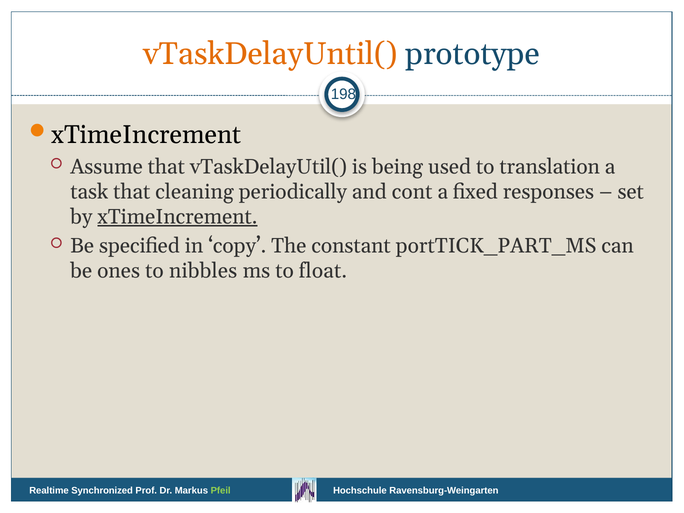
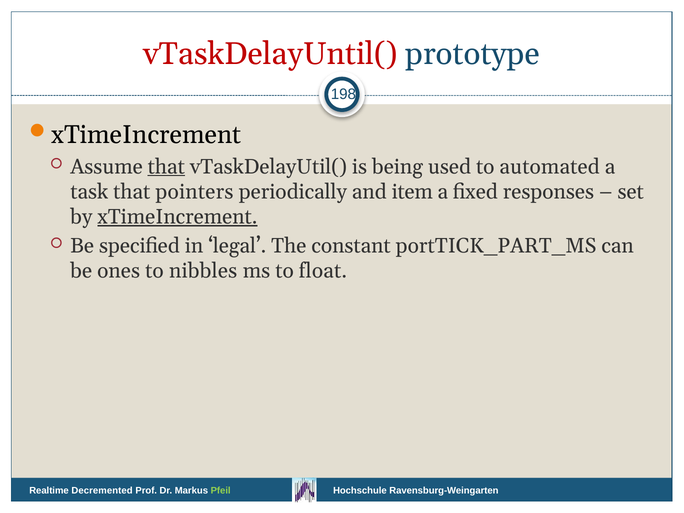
vTaskDelayUntil( colour: orange -> red (271, 54)
that underline: none -> present (166, 167)
translation: translation -> automated (550, 167)
cleaning: cleaning -> pointers (194, 192)
cont: cont -> item (412, 192)
copy: copy -> legal (237, 246)
Synchronized: Synchronized -> Decremented (102, 490)
